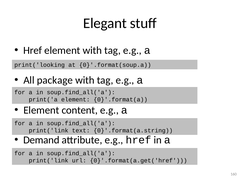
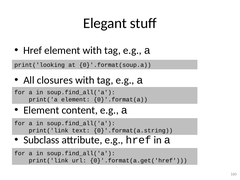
package: package -> closures (55, 80)
Demand: Demand -> Subclass (41, 140)
